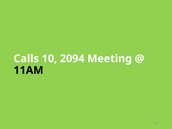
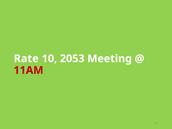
Calls: Calls -> Rate (26, 59)
2094: 2094 -> 2053 (72, 59)
11AM colour: black -> red (28, 70)
